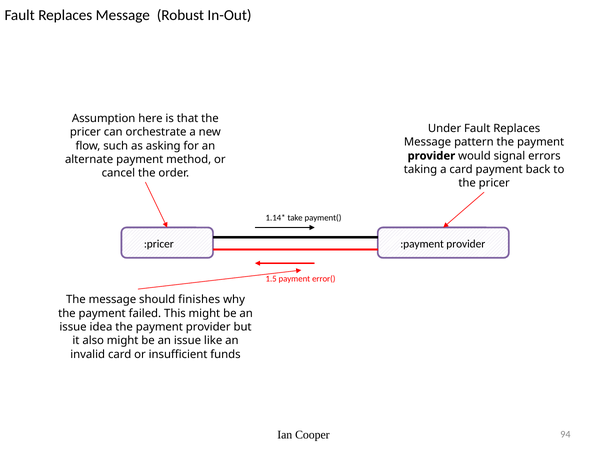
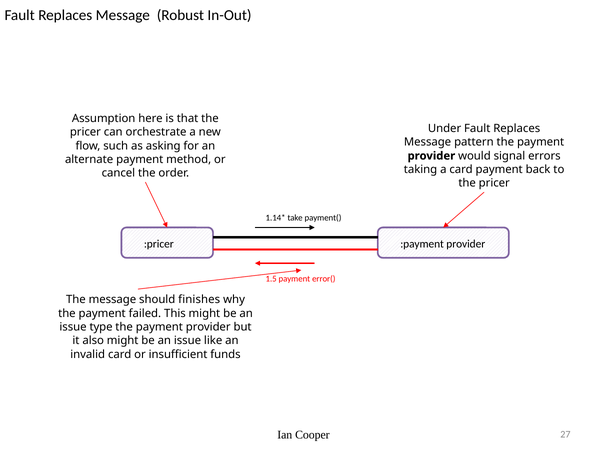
idea: idea -> type (101, 327)
94: 94 -> 27 (565, 435)
